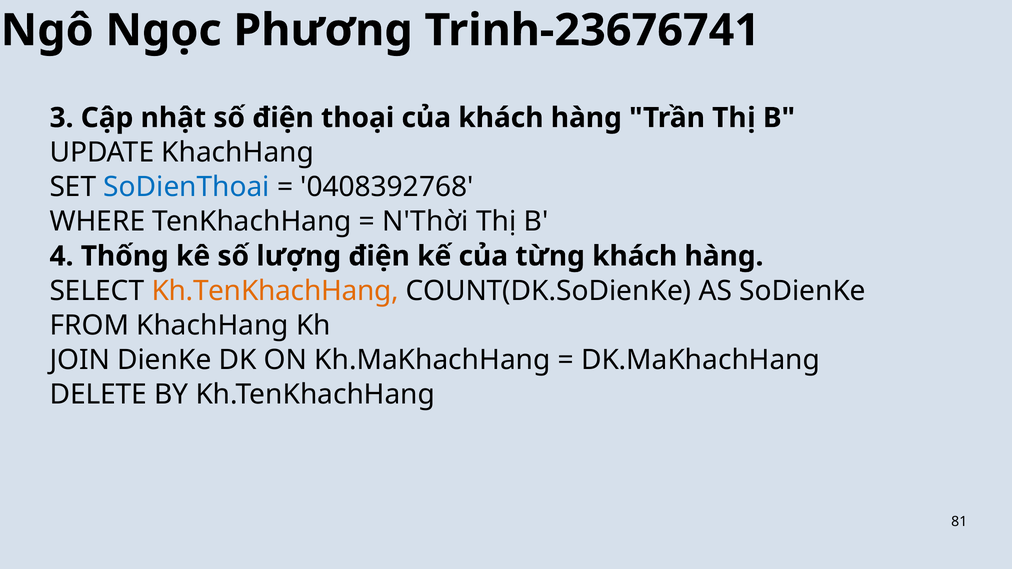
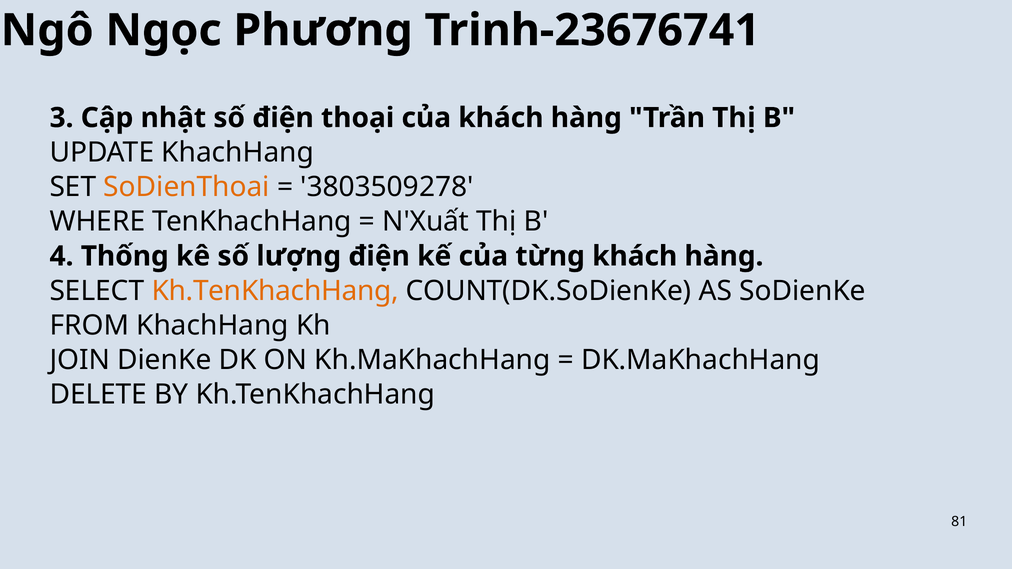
SoDienThoai colour: blue -> orange (187, 187)
0408392768: 0408392768 -> 3803509278 (387, 187)
N'Thời: N'Thời -> N'Xuất (426, 222)
